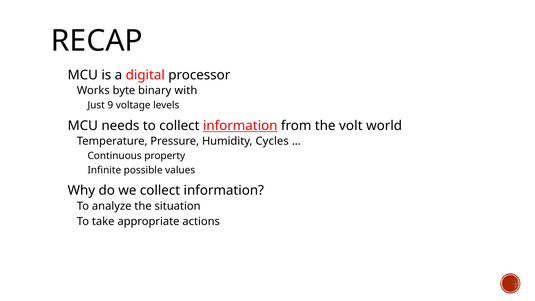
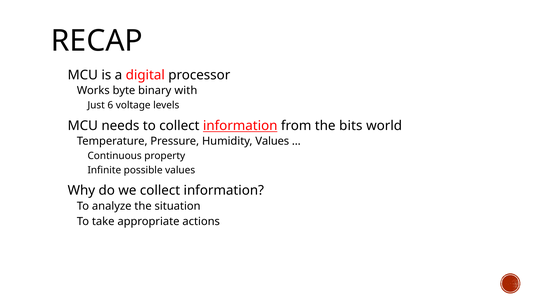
9: 9 -> 6 (110, 105)
volt: volt -> bits (351, 126)
Humidity Cycles: Cycles -> Values (272, 141)
